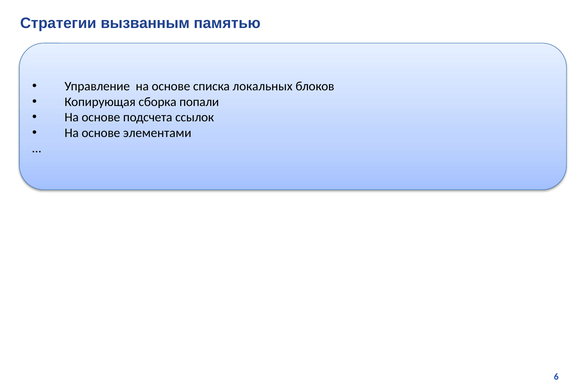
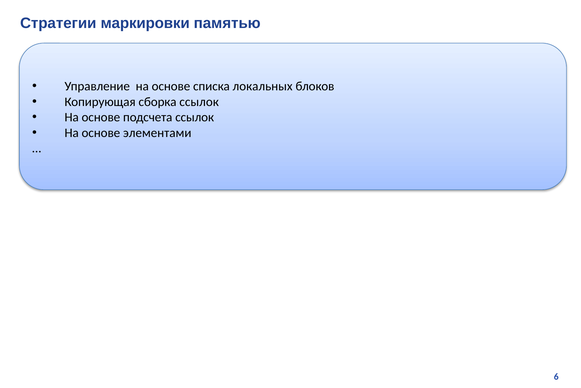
вызванным: вызванным -> маркировки (145, 23)
сборка попали: попали -> ссылок (199, 102)
